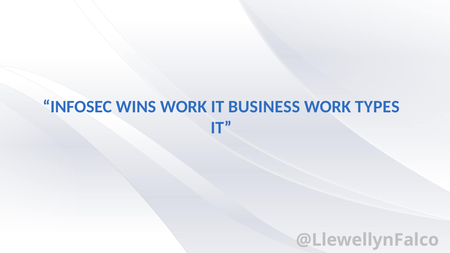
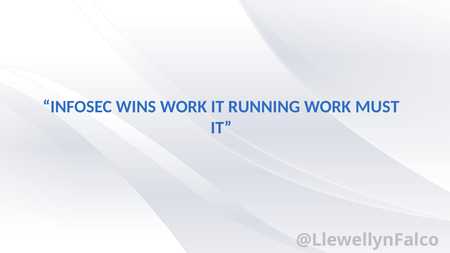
BUSINESS: BUSINESS -> RUNNING (264, 107)
TYPES: TYPES -> MUST (377, 107)
